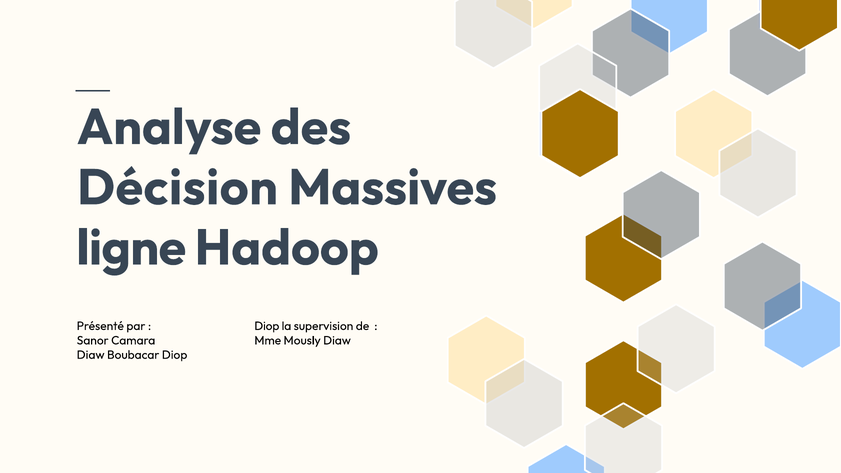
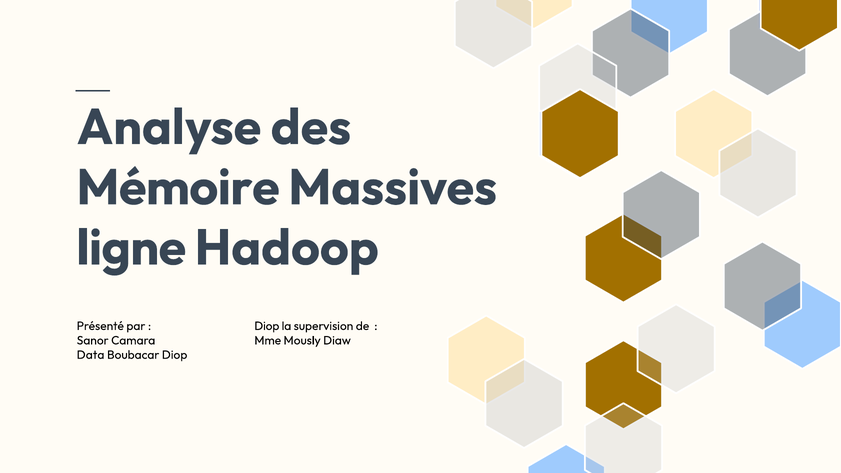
Décision: Décision -> Mémoire (178, 188)
Diaw: Diaw -> Data (91, 355)
